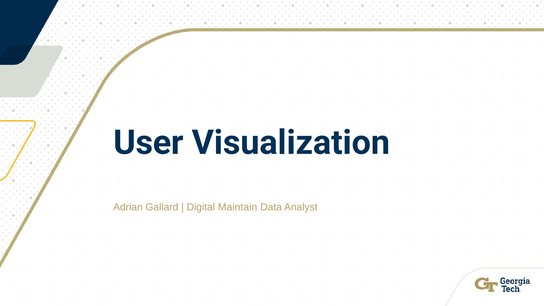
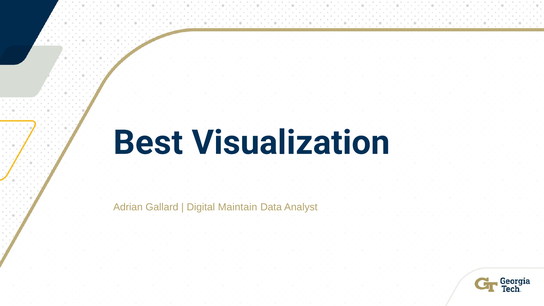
User: User -> Best (148, 143)
